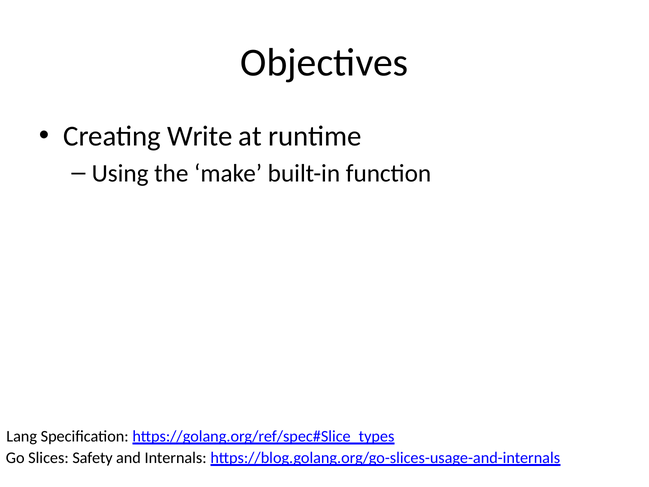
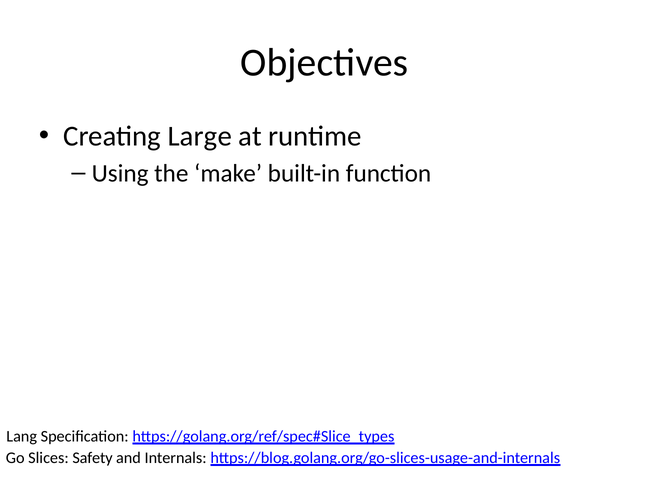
Write: Write -> Large (200, 136)
